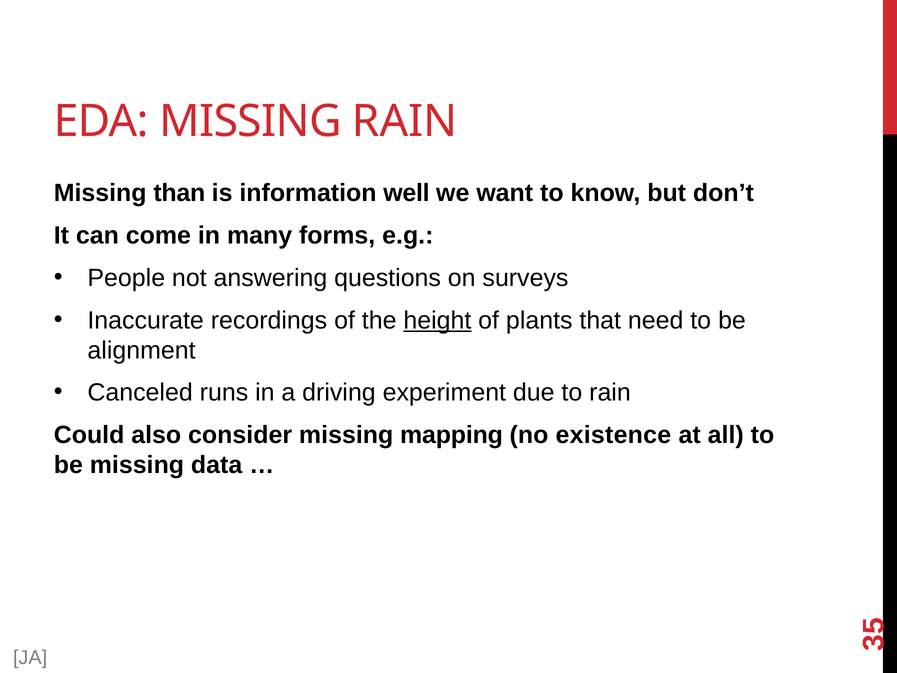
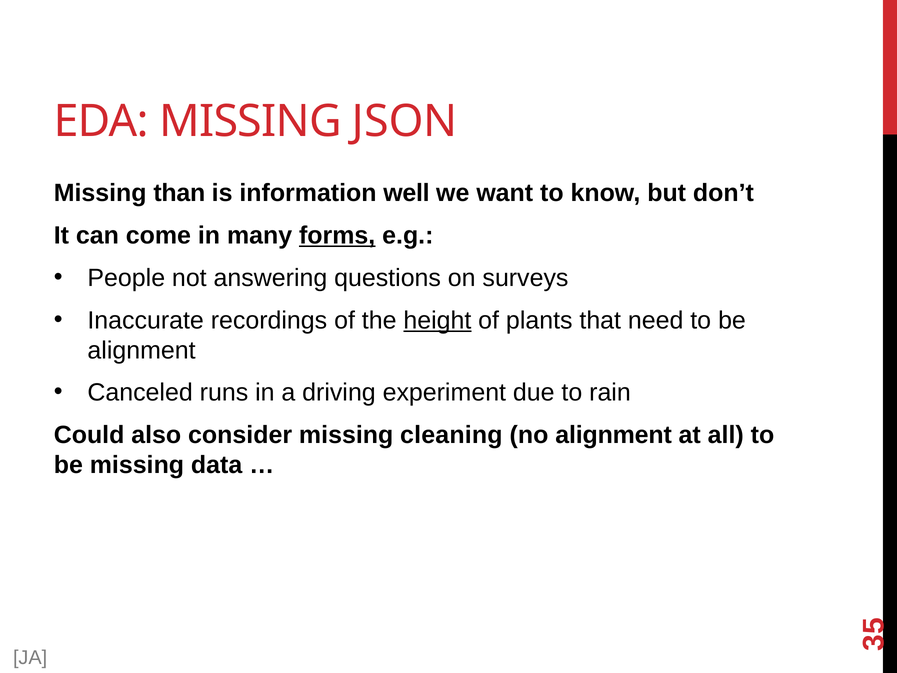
MISSING RAIN: RAIN -> JSON (405, 121)
forms underline: none -> present (337, 235)
mapping: mapping -> cleaning (451, 435)
no existence: existence -> alignment (614, 435)
